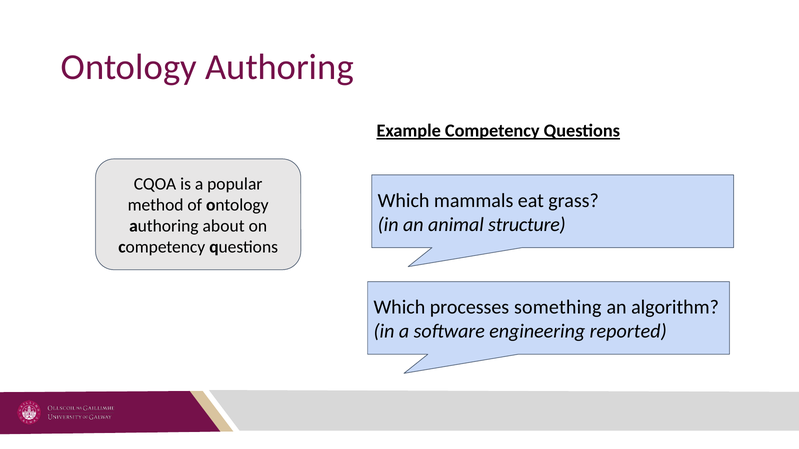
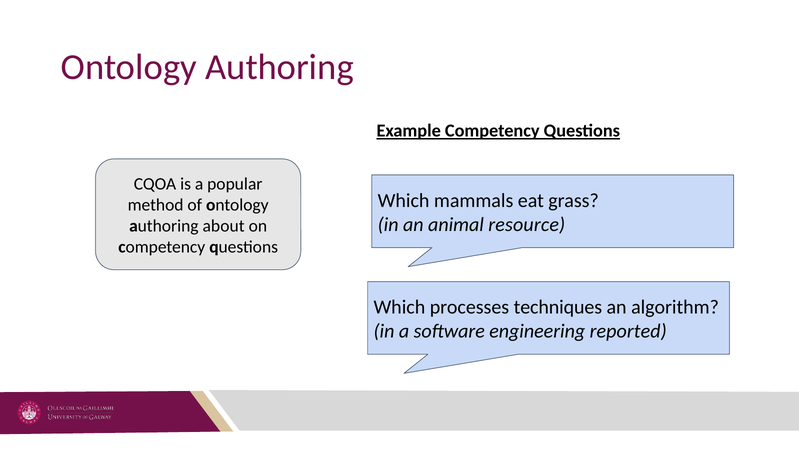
structure: structure -> resource (527, 225)
something: something -> techniques (558, 308)
